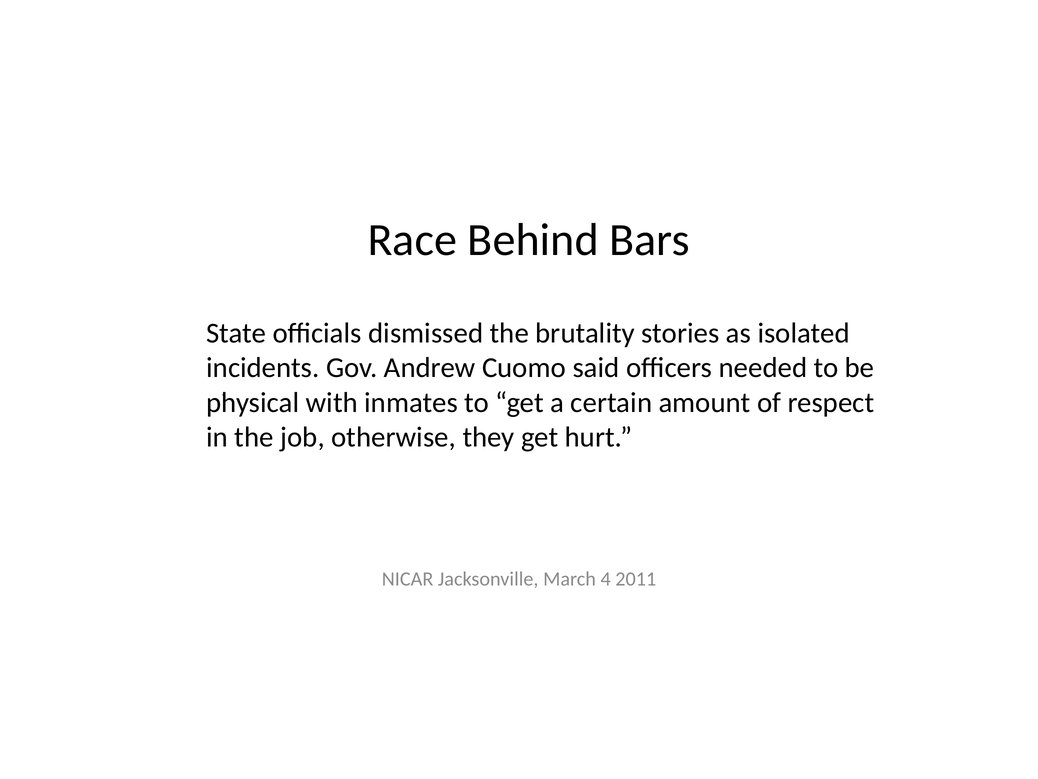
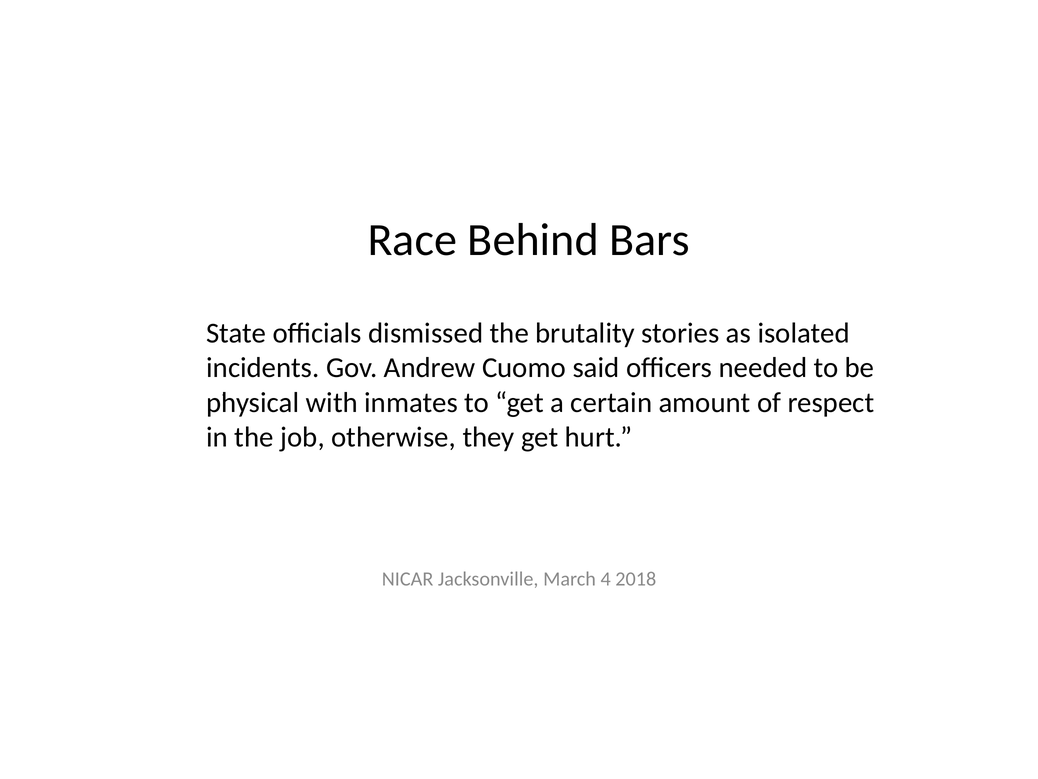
2011: 2011 -> 2018 (636, 579)
